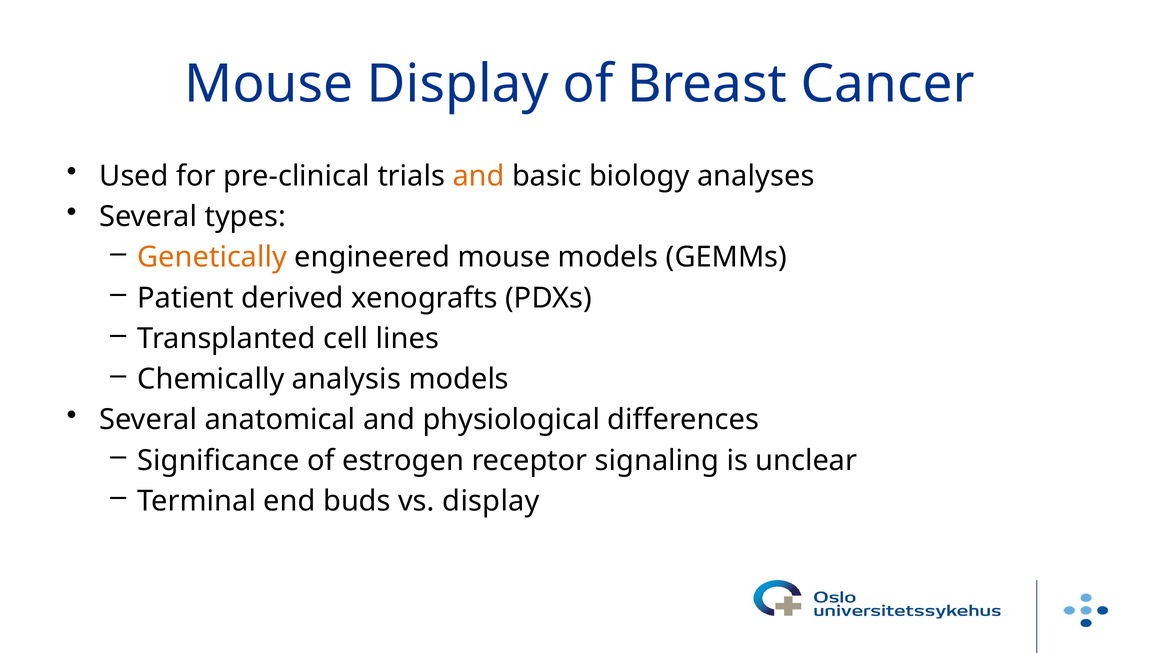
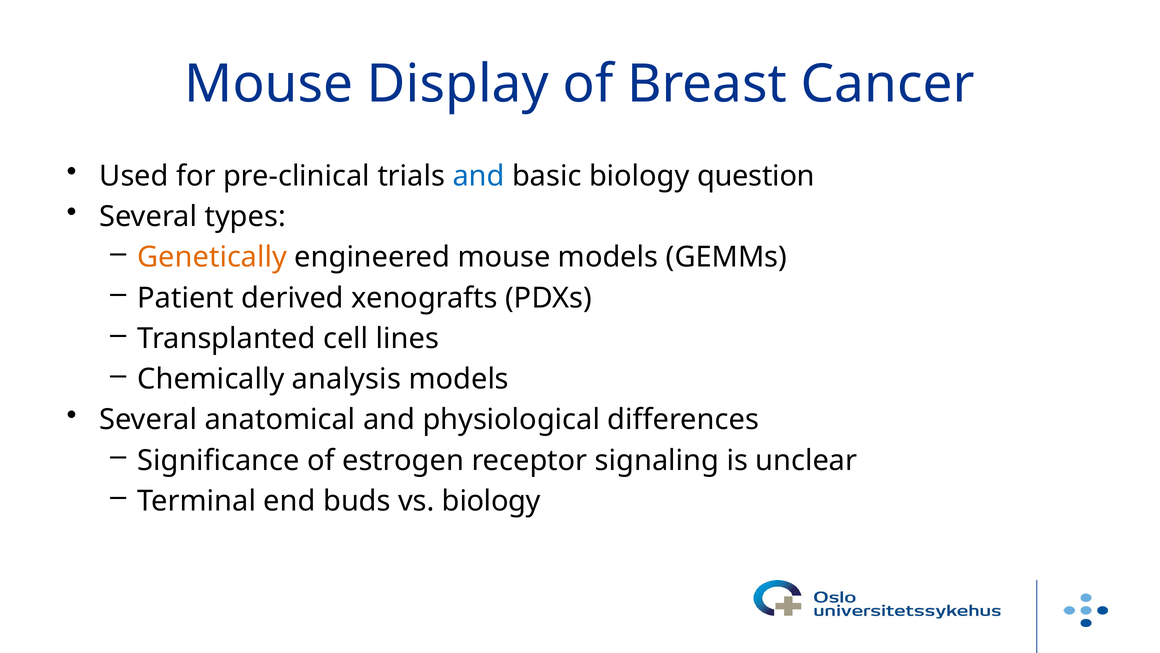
and colour: orange -> blue (479, 176)
analyses: analyses -> question (756, 176)
vs display: display -> biology (491, 501)
